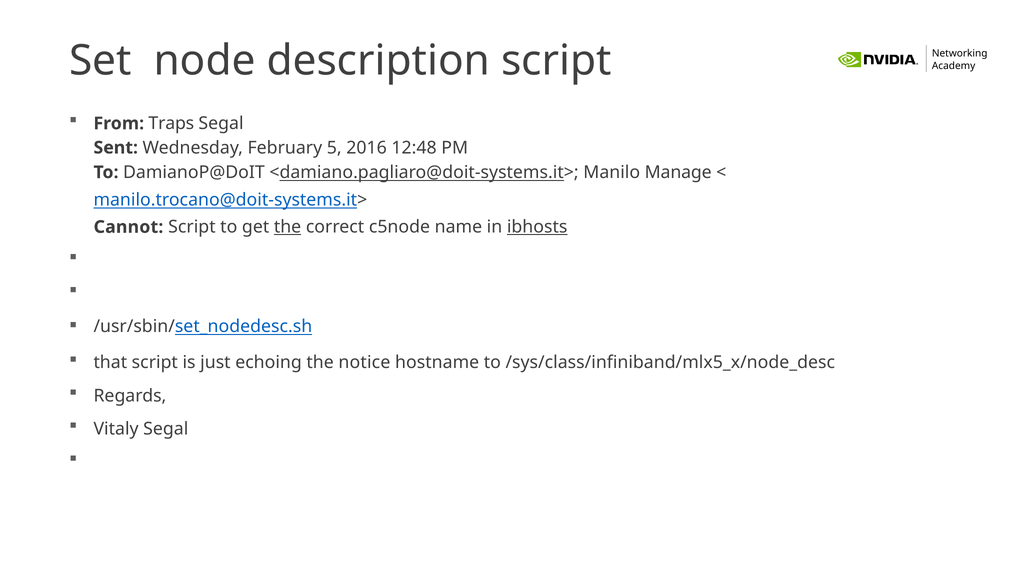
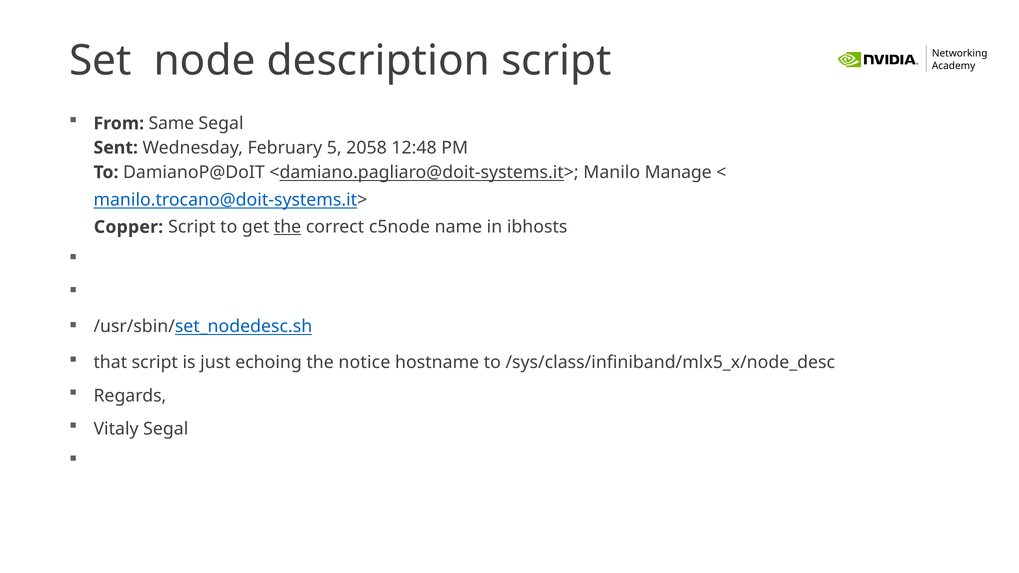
Traps: Traps -> Same (171, 123)
2016: 2016 -> 2058 (367, 148)
Cannot: Cannot -> Copper (128, 227)
ibhosts underline: present -> none (537, 227)
